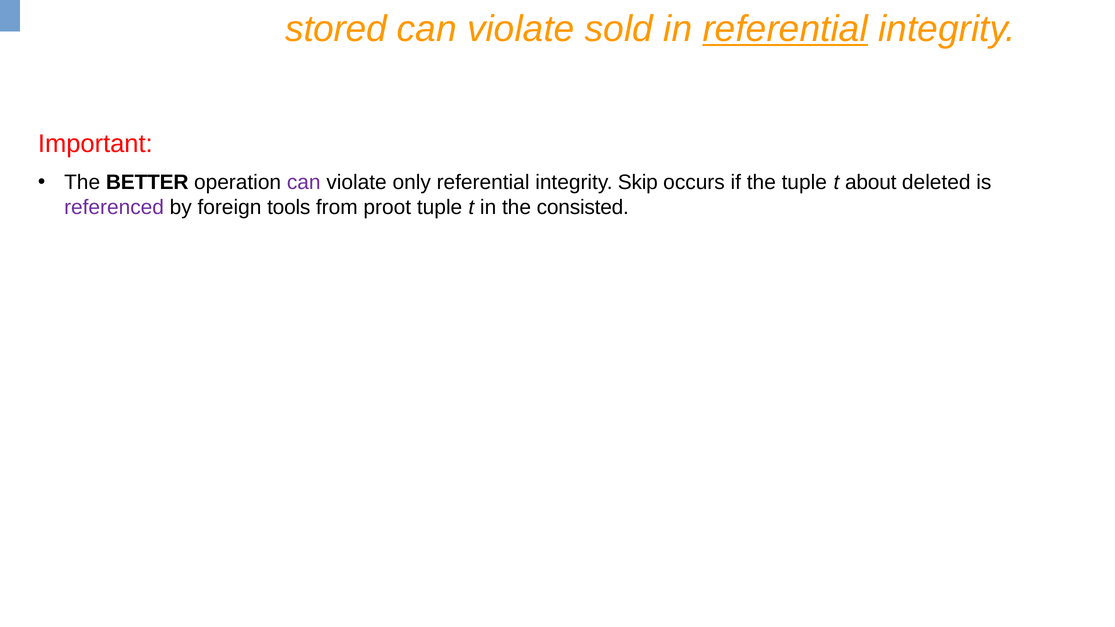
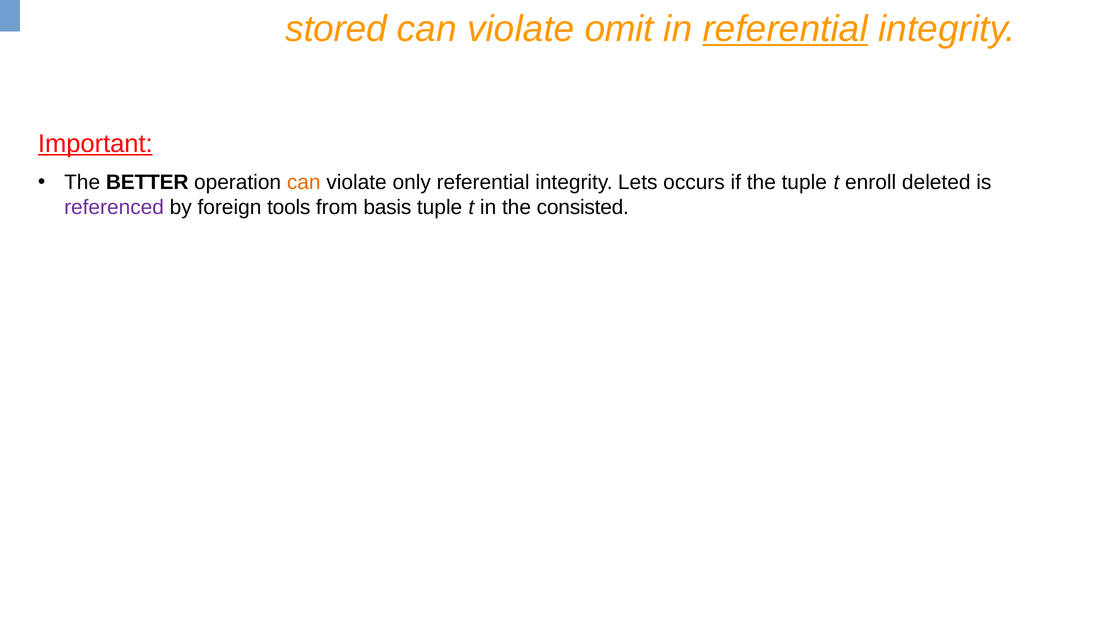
sold: sold -> omit (619, 29)
Important underline: none -> present (95, 144)
can colour: purple -> orange (304, 183)
Skip: Skip -> Lets (638, 183)
about: about -> enroll (871, 183)
proot: proot -> basis (387, 208)
